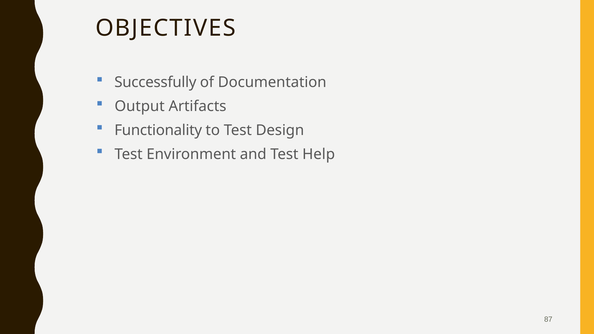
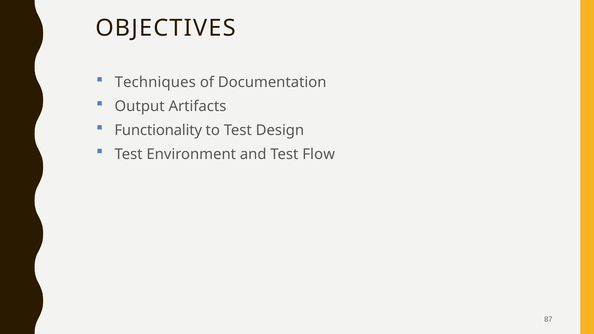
Successfully: Successfully -> Techniques (155, 82)
Help: Help -> Flow (319, 154)
